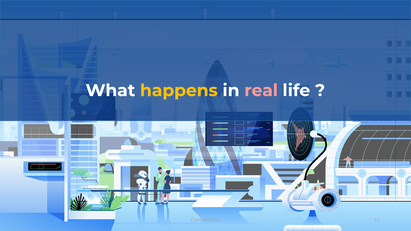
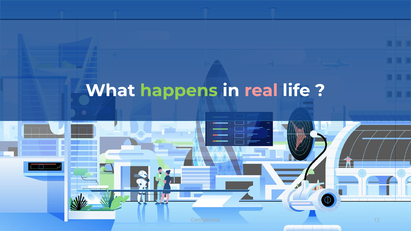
happens colour: yellow -> light green (179, 91)
